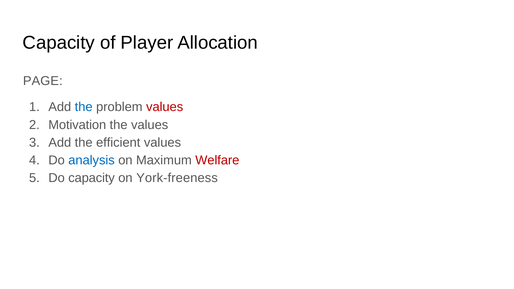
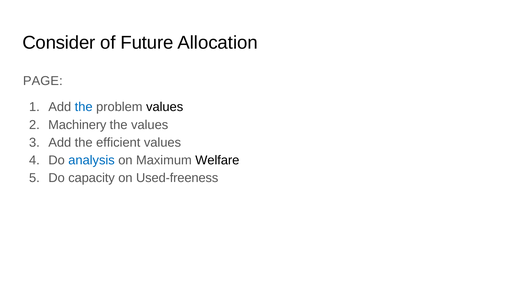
Capacity: Capacity -> Consider (59, 43)
Player: Player -> Future (147, 43)
values colour: red -> black (165, 107)
Motivation: Motivation -> Machinery (77, 125)
Welfare colour: red -> black (217, 160)
York-freeness: York-freeness -> Used-freeness (177, 178)
